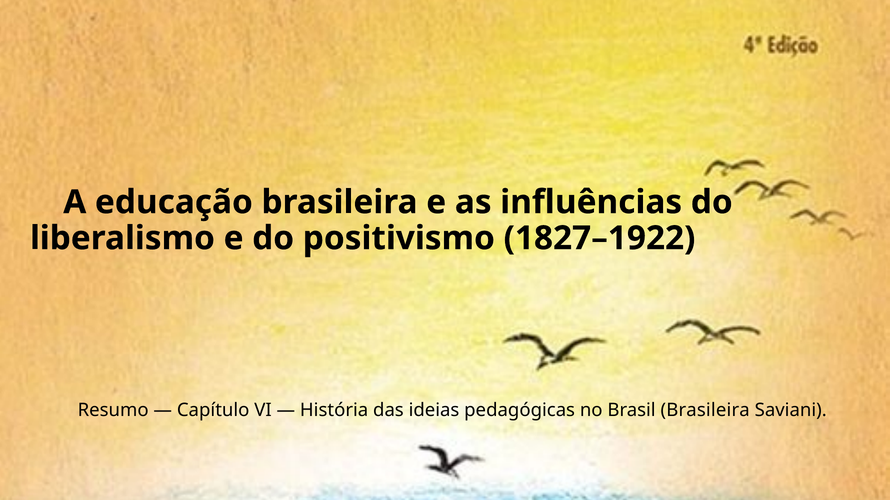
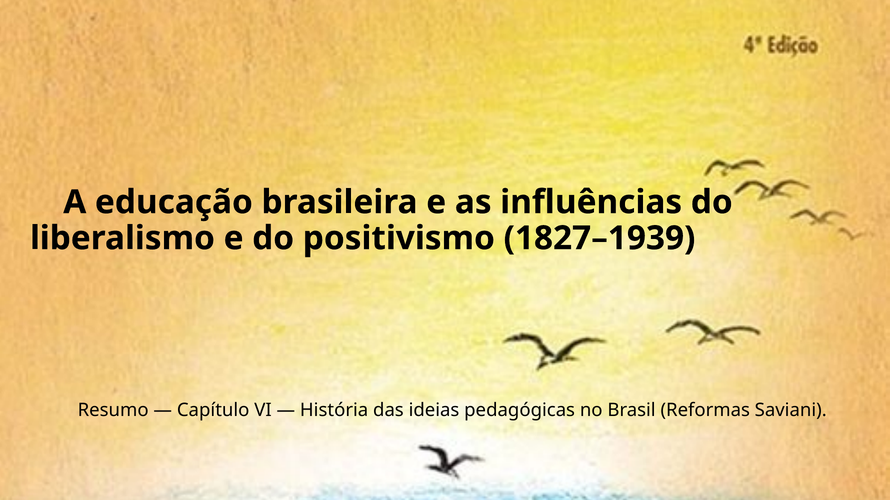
1827–1922: 1827–1922 -> 1827–1939 (600, 238)
Brasil Brasileira: Brasileira -> Reformas (705, 411)
